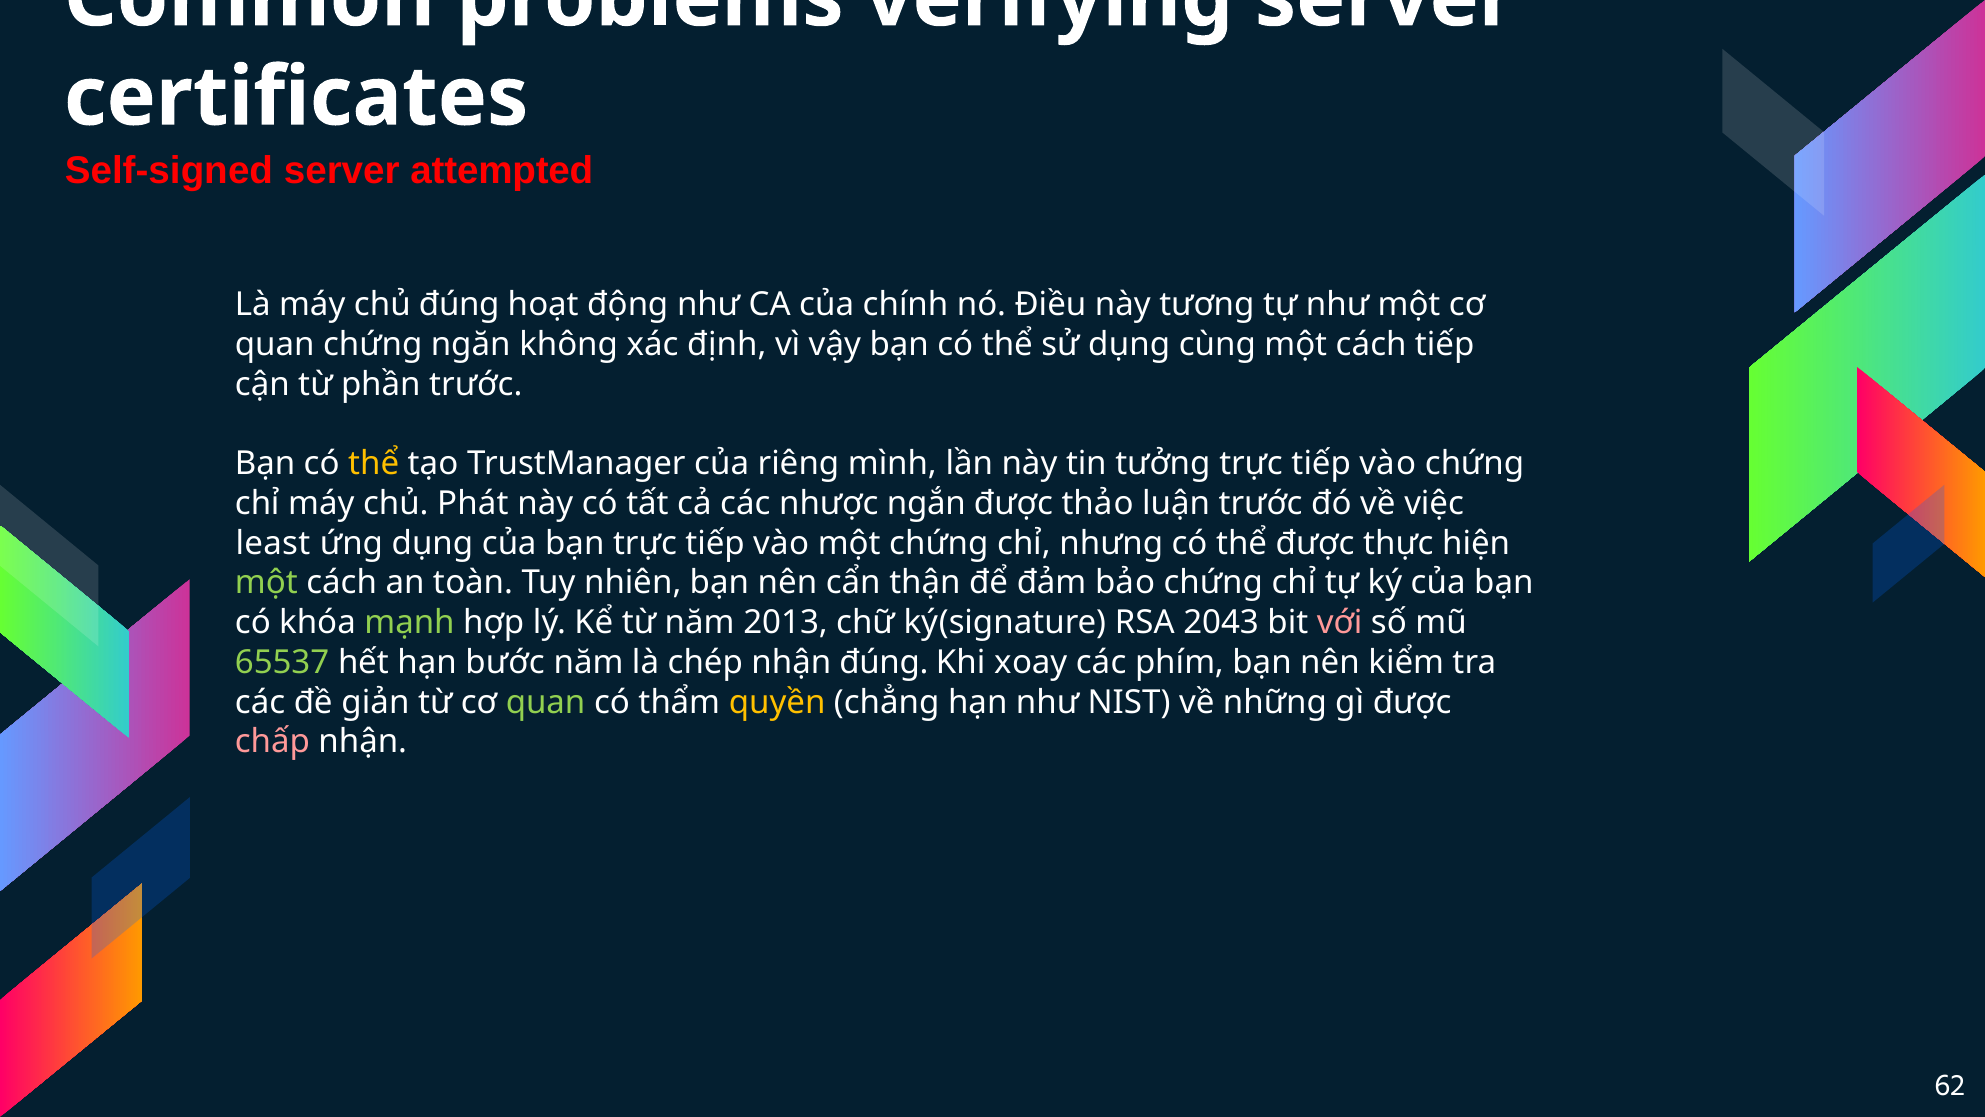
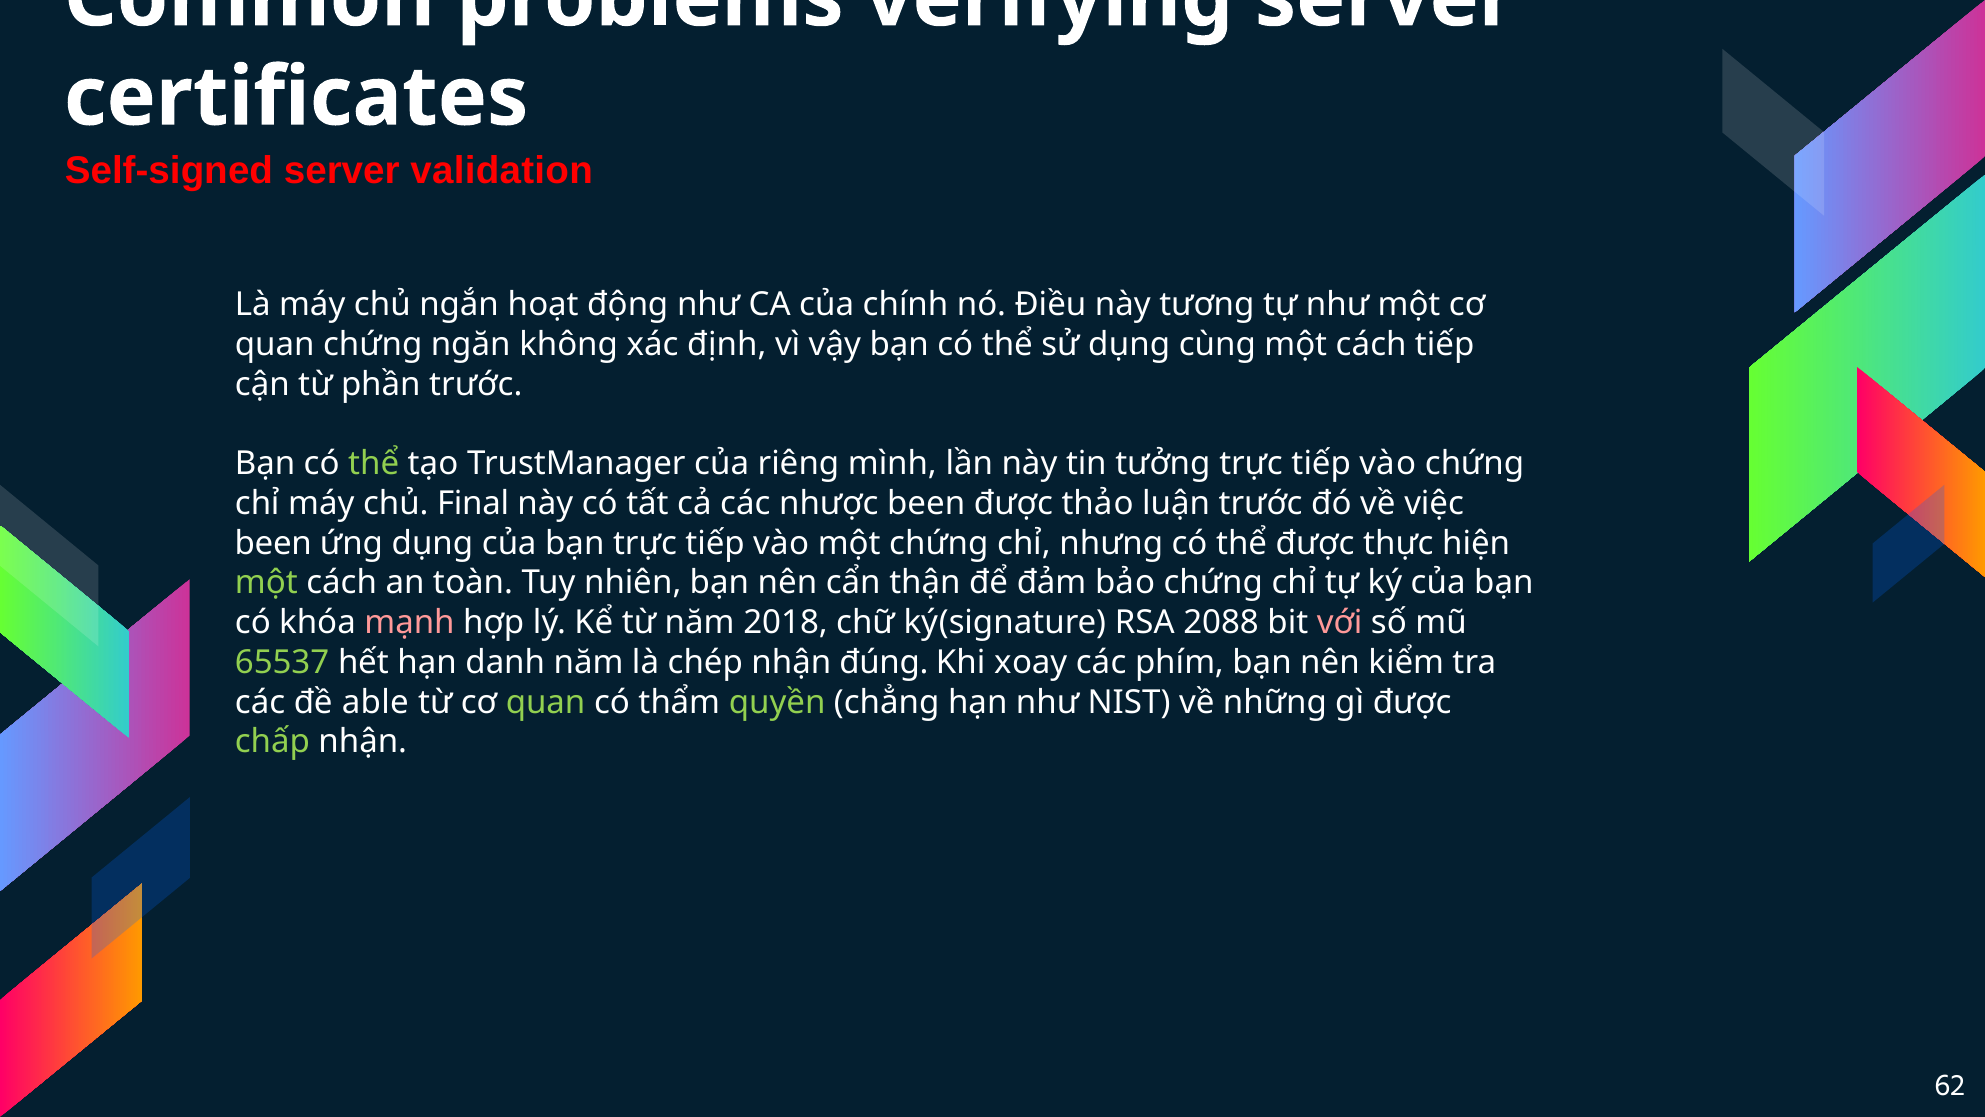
attempted: attempted -> validation (502, 171)
chủ đúng: đúng -> ngắn (459, 305)
thể colour: yellow -> light green (374, 464)
Phát: Phát -> Final (473, 503)
nhược ngắn: ngắn -> been (926, 503)
least: least -> been (273, 543)
mạnh colour: light green -> pink (410, 622)
2013: 2013 -> 2018 (786, 622)
2043: 2043 -> 2088 (1221, 622)
bước: bước -> danh (505, 662)
giản: giản -> able (375, 702)
quyền colour: yellow -> light green (777, 702)
chấp colour: pink -> light green (272, 742)
